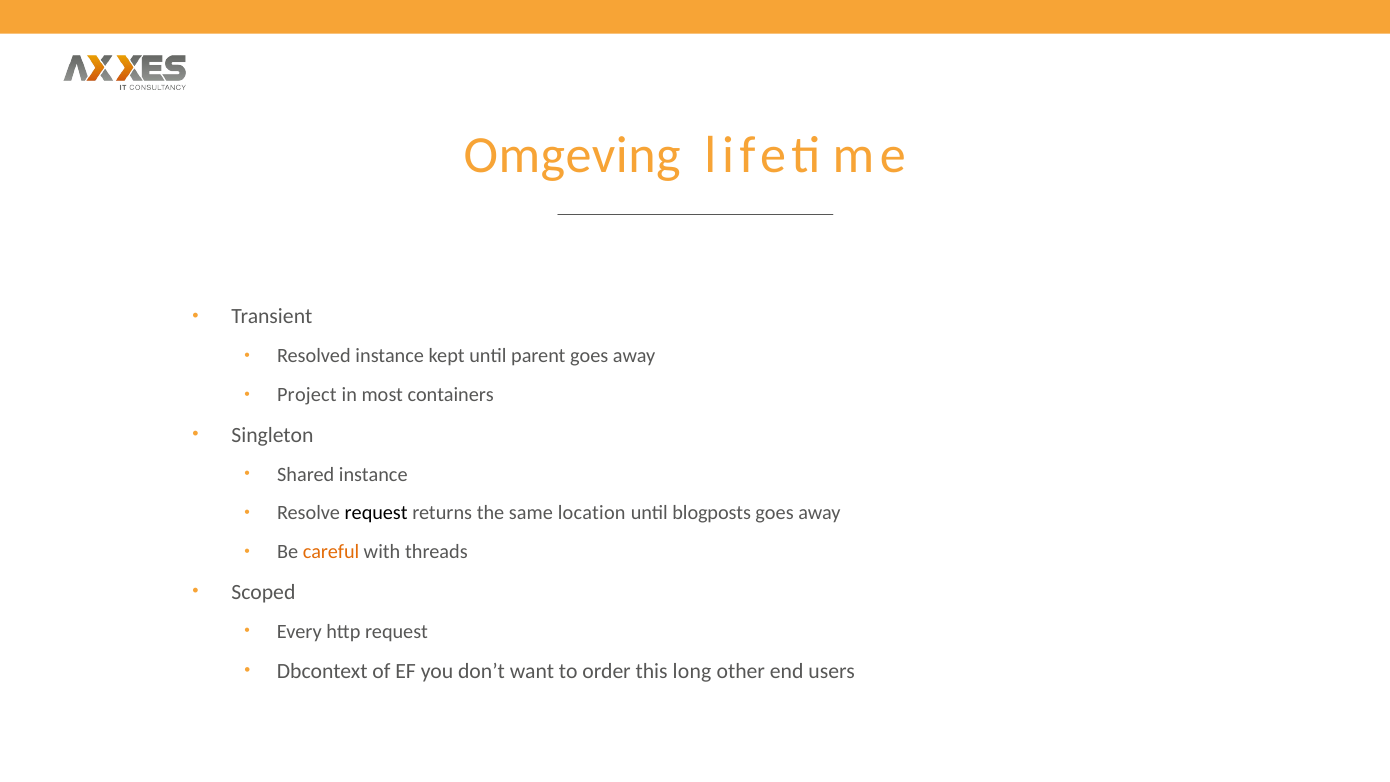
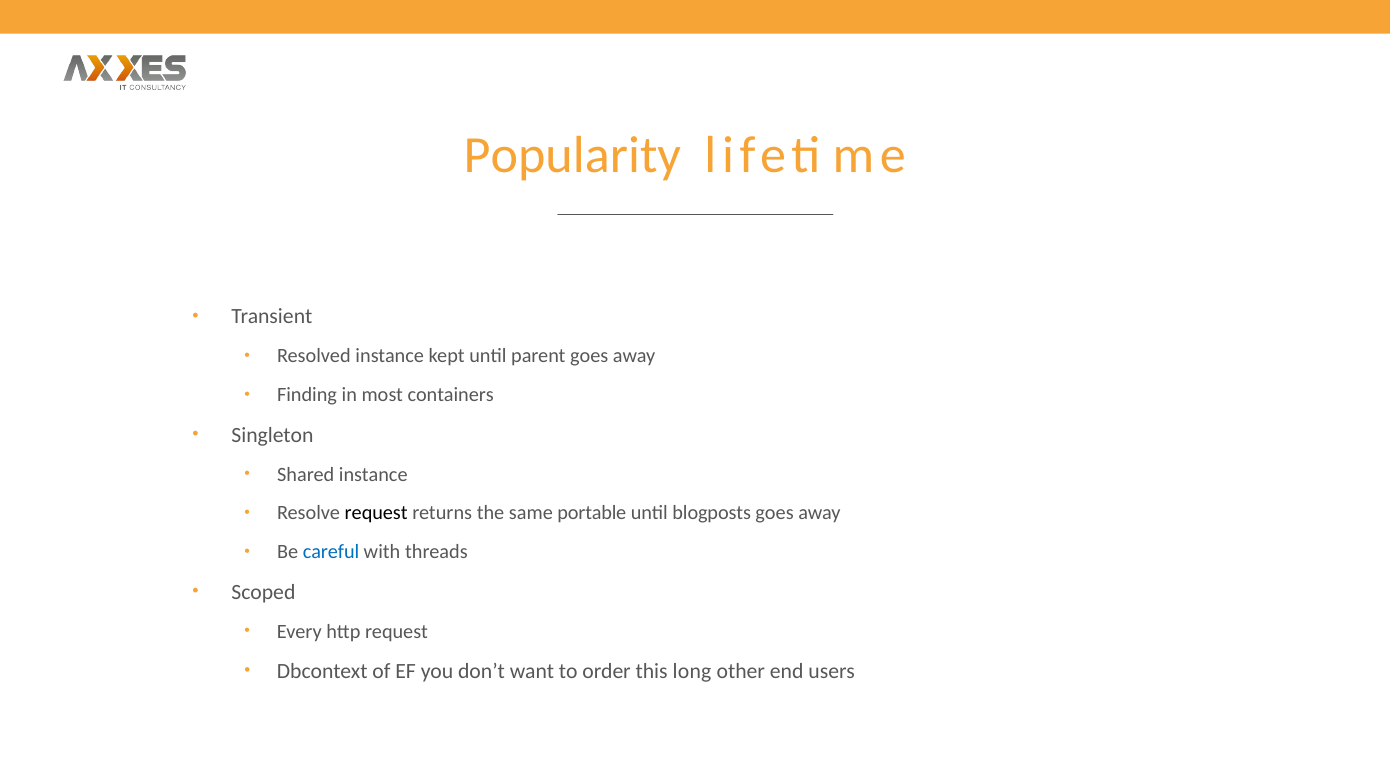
Omgeving: Omgeving -> Popularity (572, 155)
Project: Project -> Finding (307, 395)
location: location -> portable (592, 513)
careful colour: orange -> blue (331, 552)
